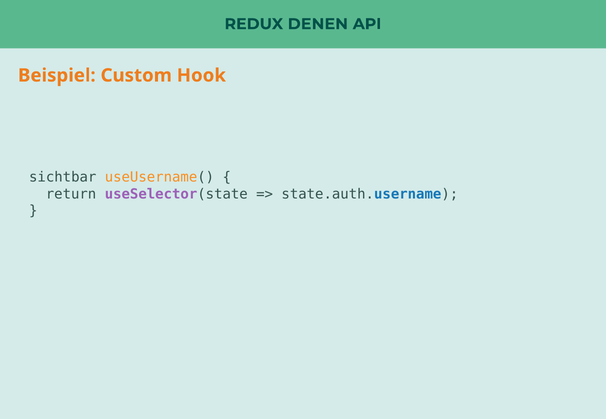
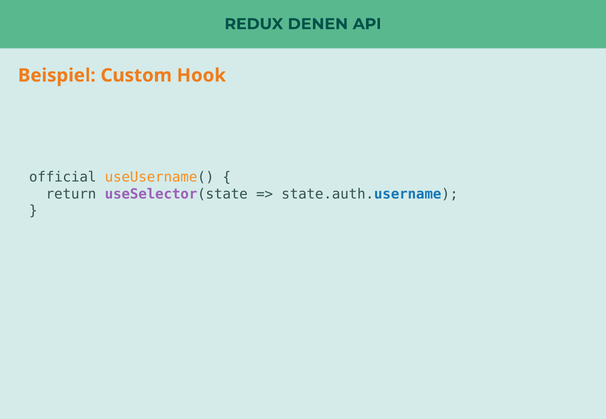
sichtbar: sichtbar -> official (63, 177)
